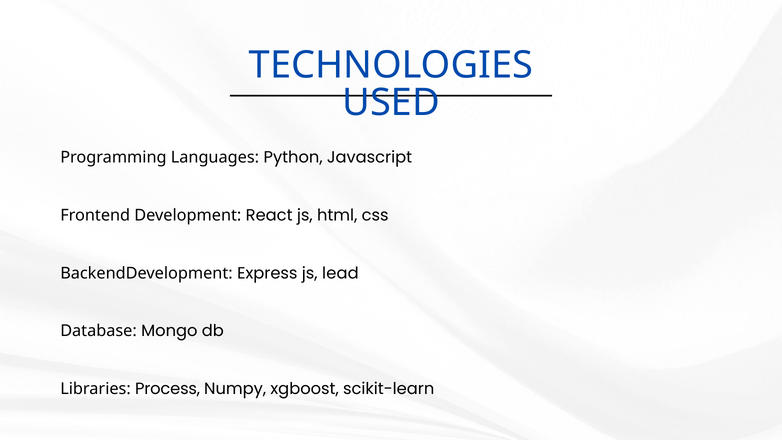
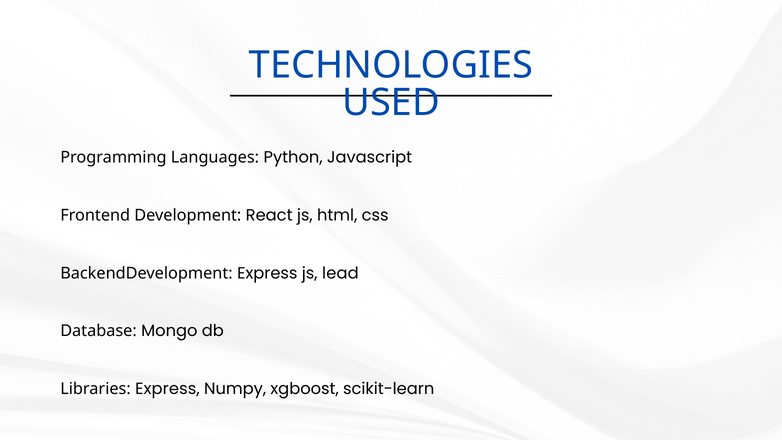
Libraries Process: Process -> Express (167, 389)
